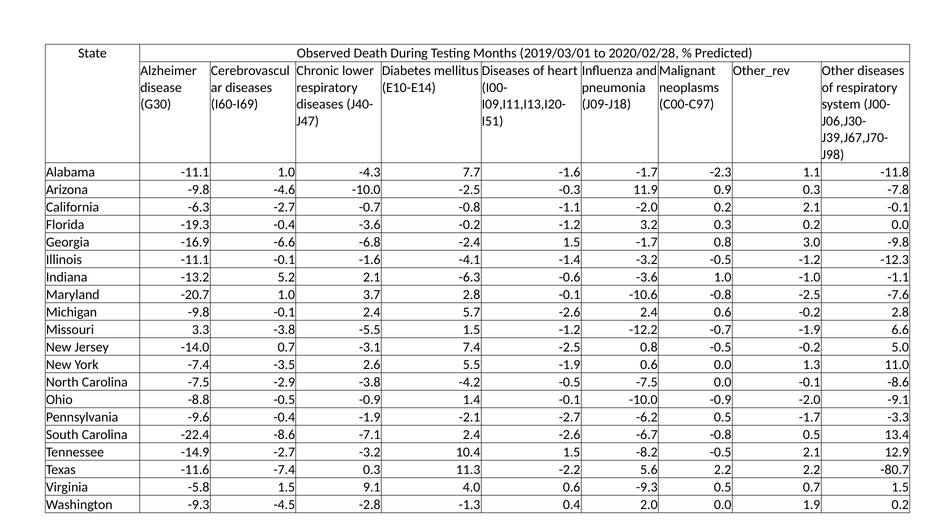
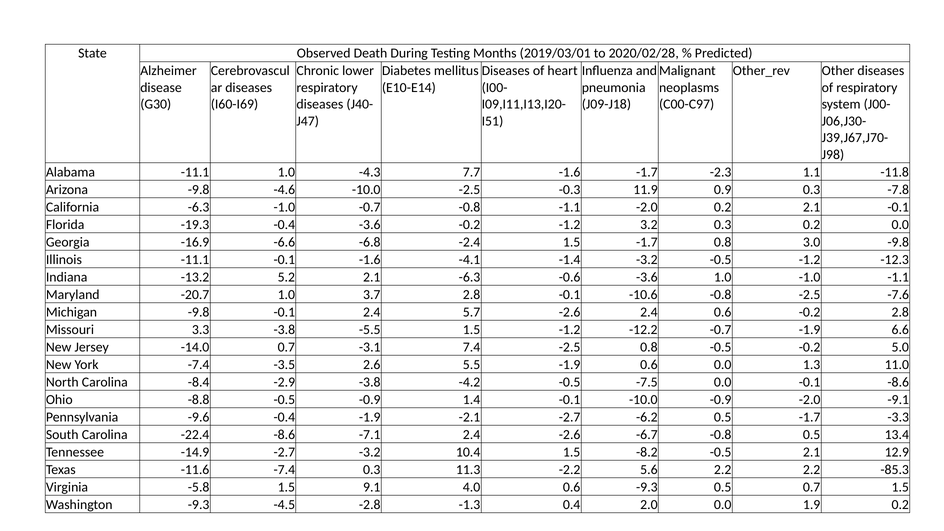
-6.3 -2.7: -2.7 -> -1.0 (284, 207)
Carolina -7.5: -7.5 -> -8.4 (199, 382)
-80.7: -80.7 -> -85.3 (895, 470)
